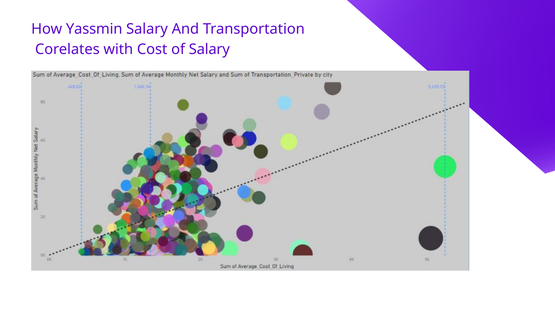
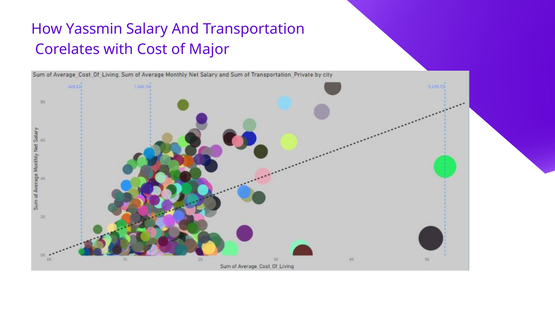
of Salary: Salary -> Major (209, 49)
